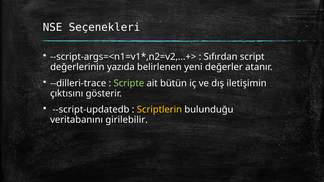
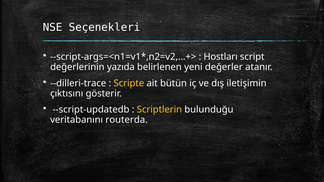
Sıfırdan: Sıfırdan -> Hostları (221, 57)
Scripte colour: light green -> yellow (129, 83)
girilebilir: girilebilir -> routerda (127, 120)
